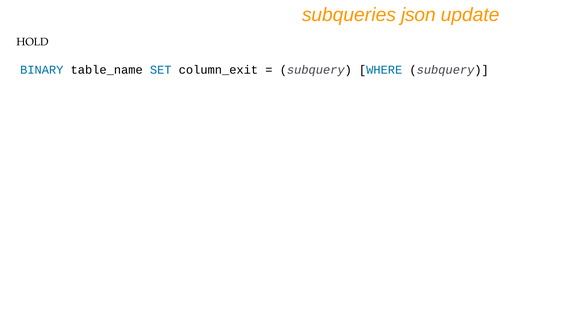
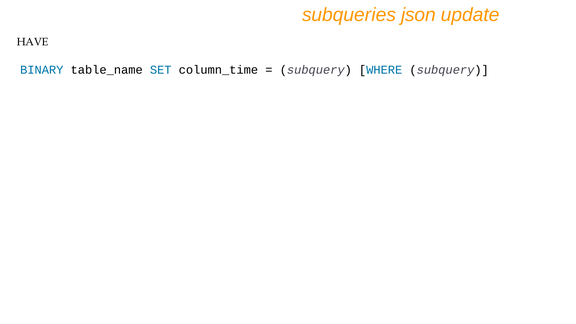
HOLD: HOLD -> HAVE (33, 42)
column_exit: column_exit -> column_time (218, 70)
